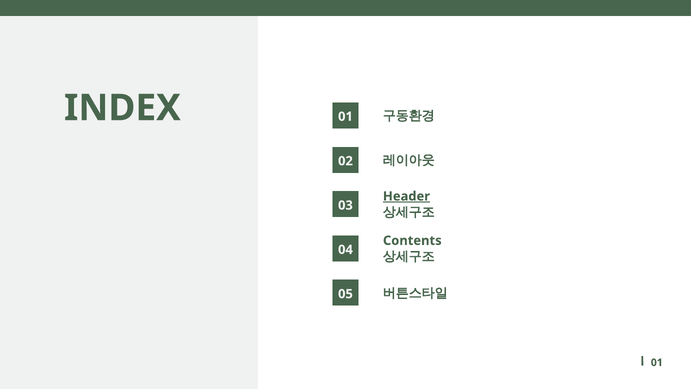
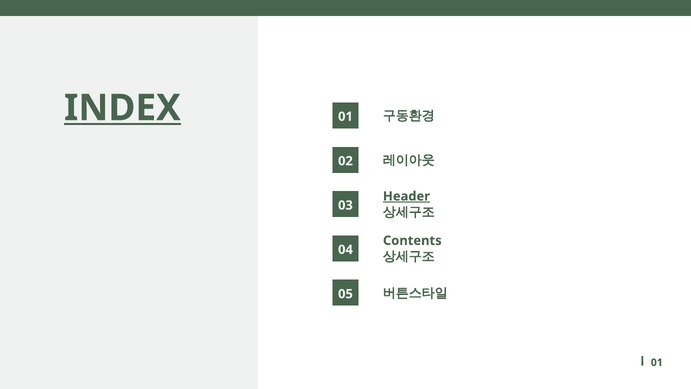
INDEX underline: none -> present (122, 108)
